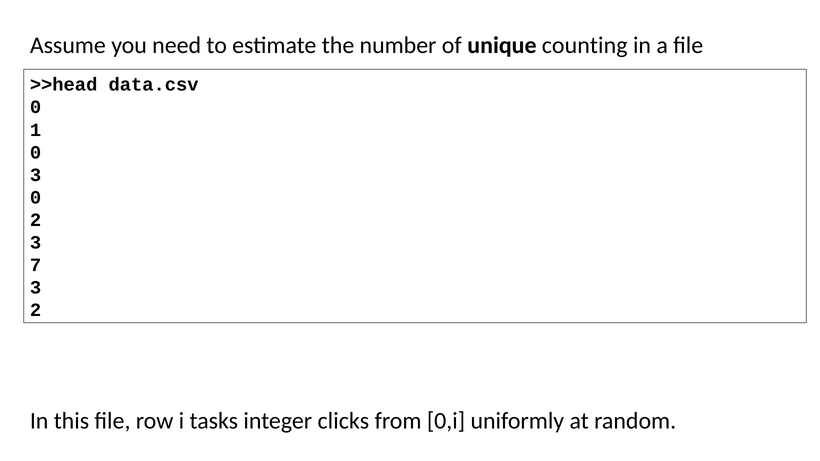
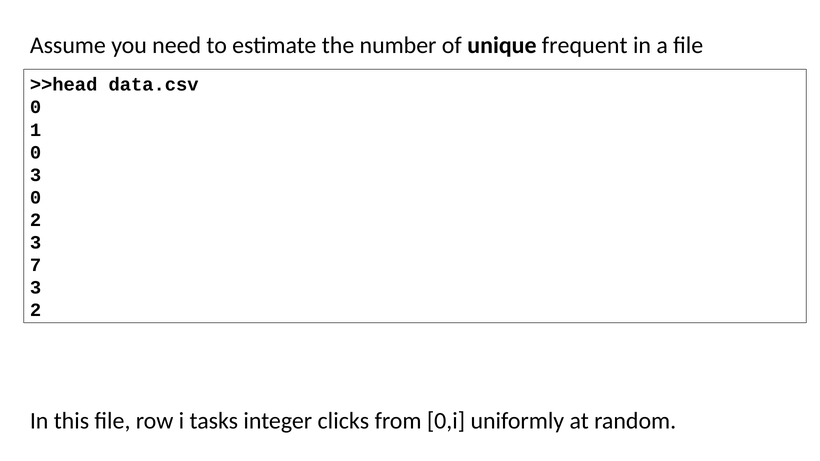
counting: counting -> frequent (585, 45)
